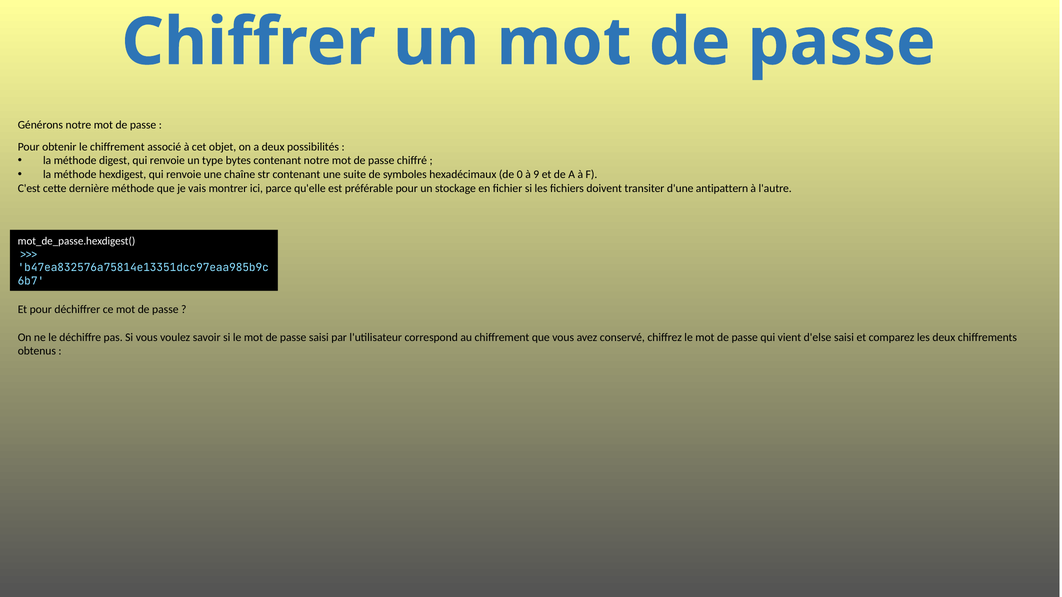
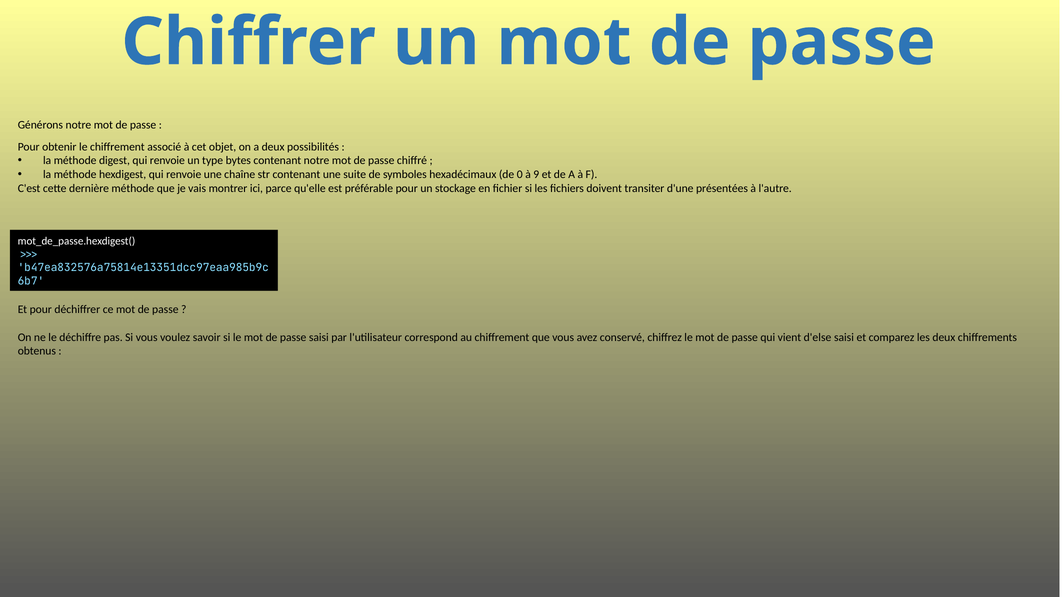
antipattern: antipattern -> présentées (722, 189)
